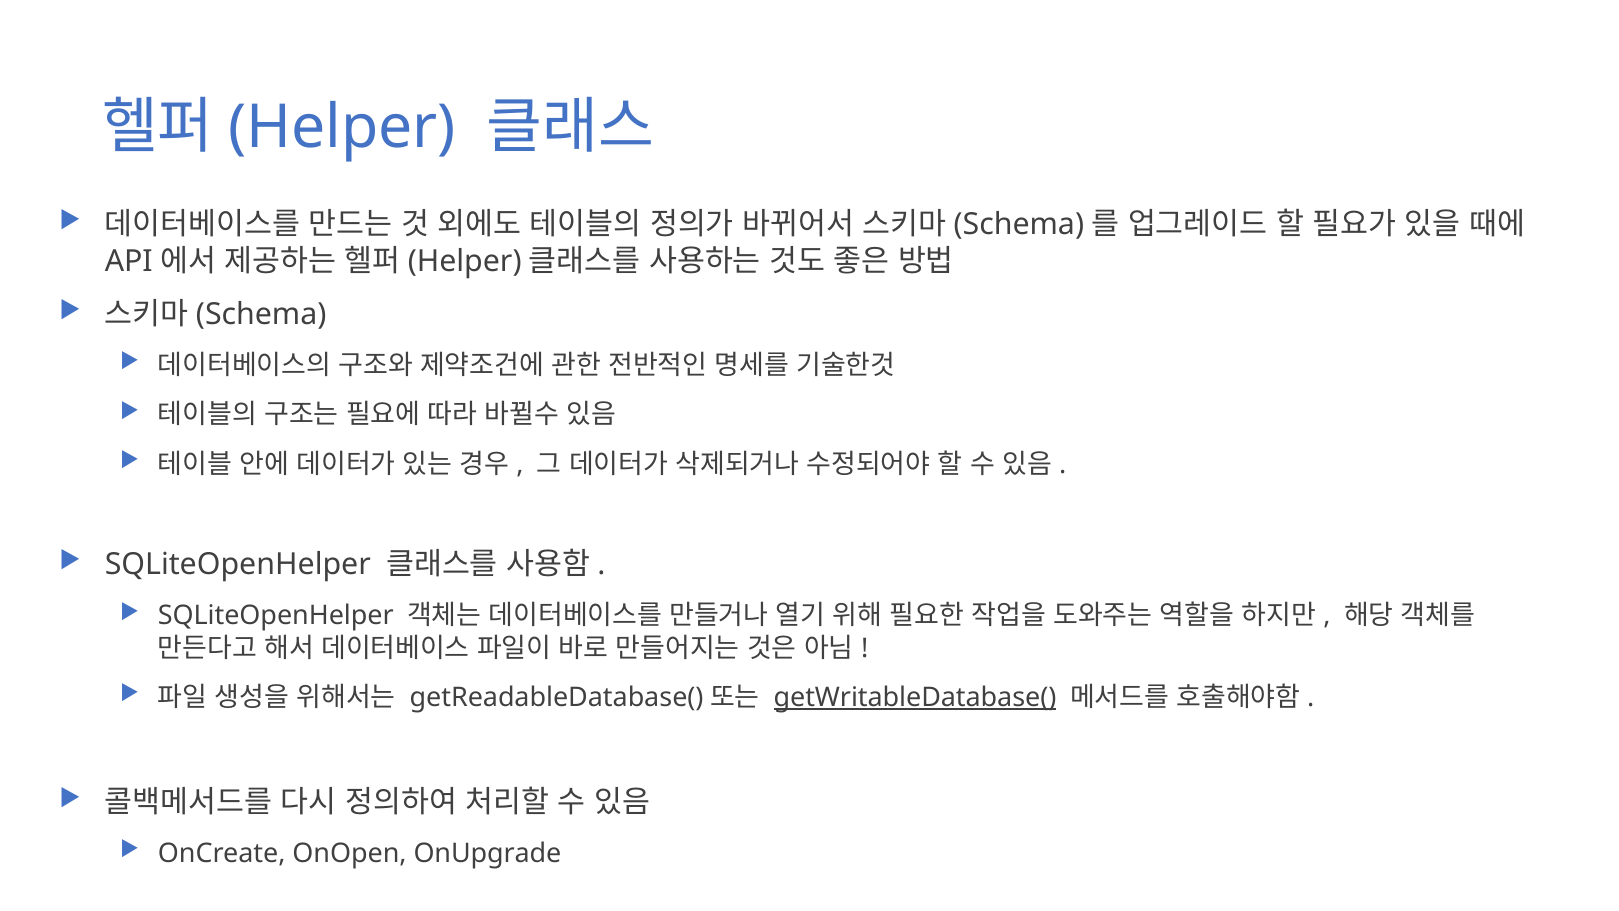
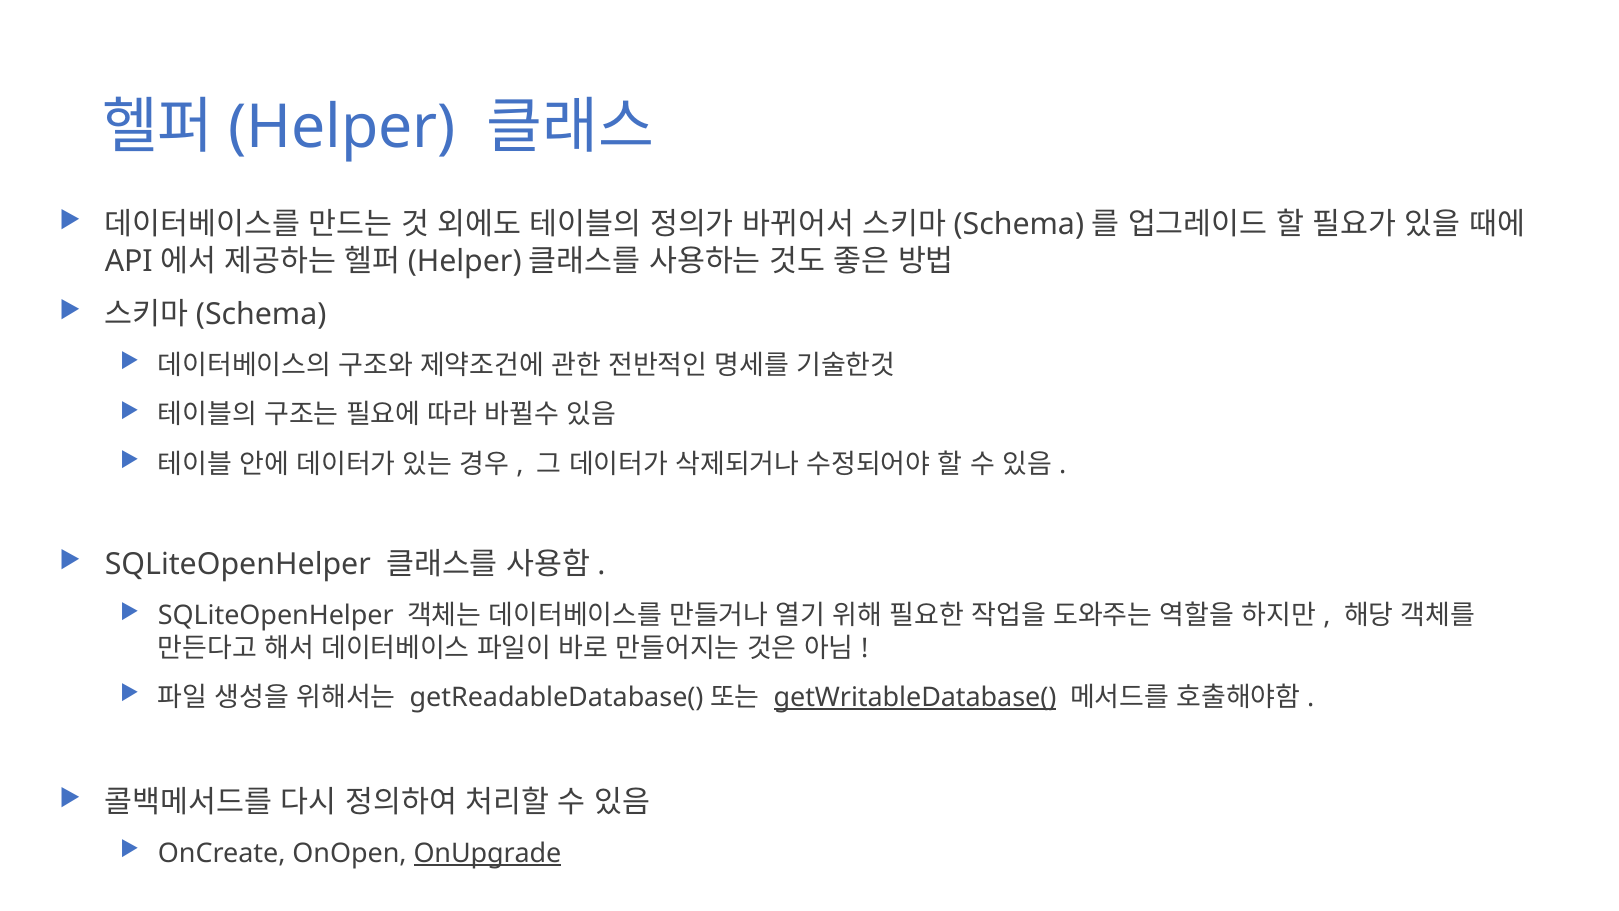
OnUpgrade underline: none -> present (487, 853)
